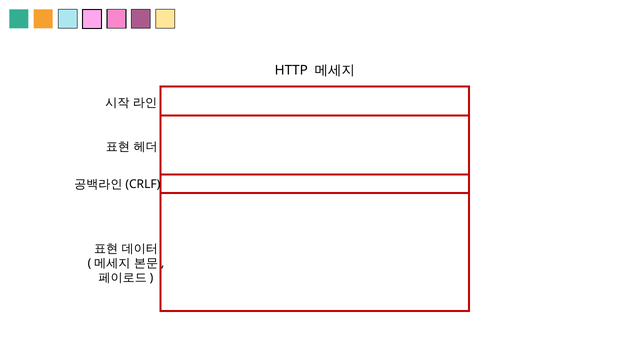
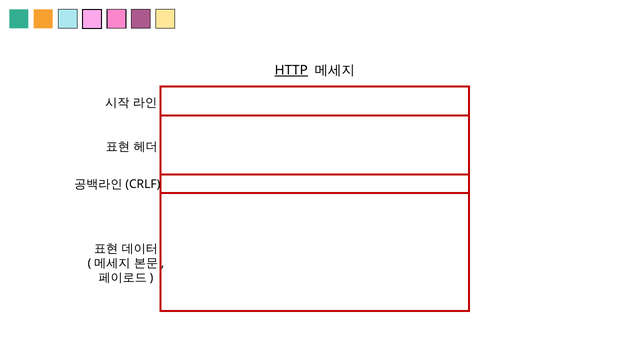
HTTP underline: none -> present (291, 70)
